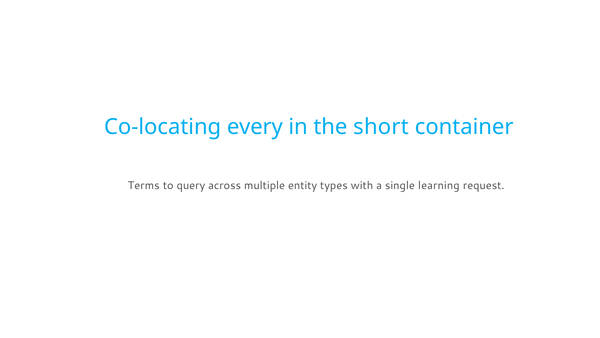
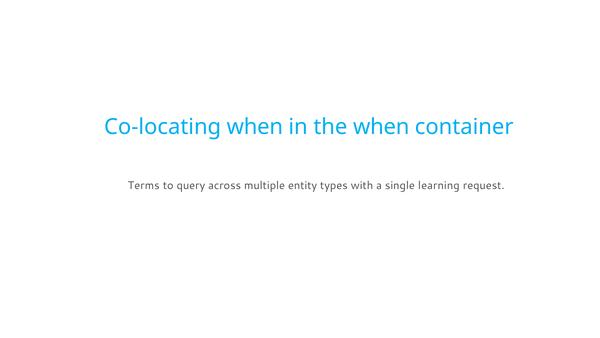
Co-locating every: every -> when (255, 127)
the short: short -> when (381, 127)
